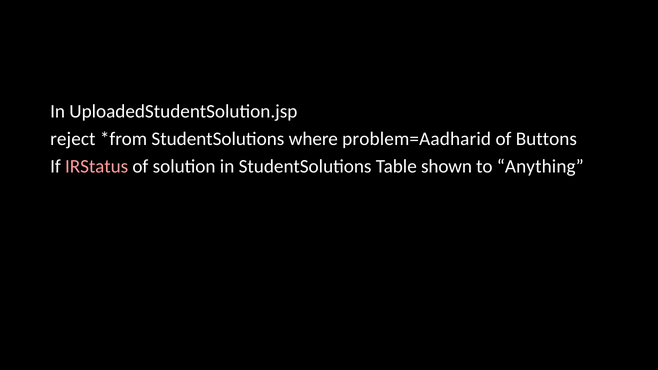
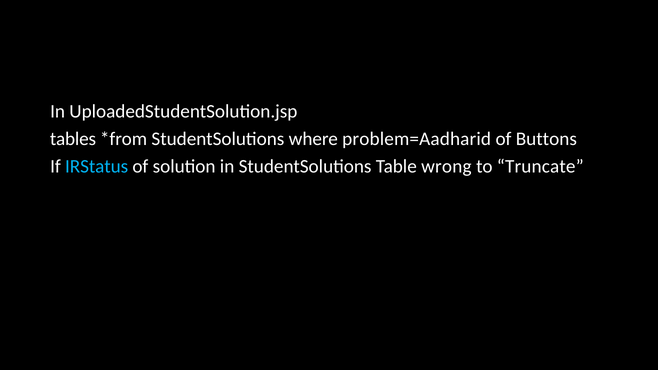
reject: reject -> tables (73, 139)
IRStatus colour: pink -> light blue (97, 166)
shown: shown -> wrong (446, 166)
Anything: Anything -> Truncate (540, 166)
